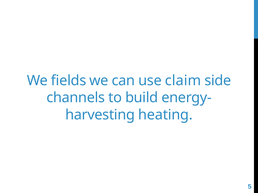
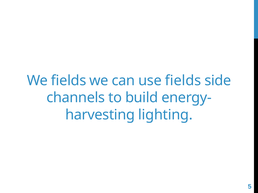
use claim: claim -> fields (183, 81)
heating: heating -> lighting (165, 115)
